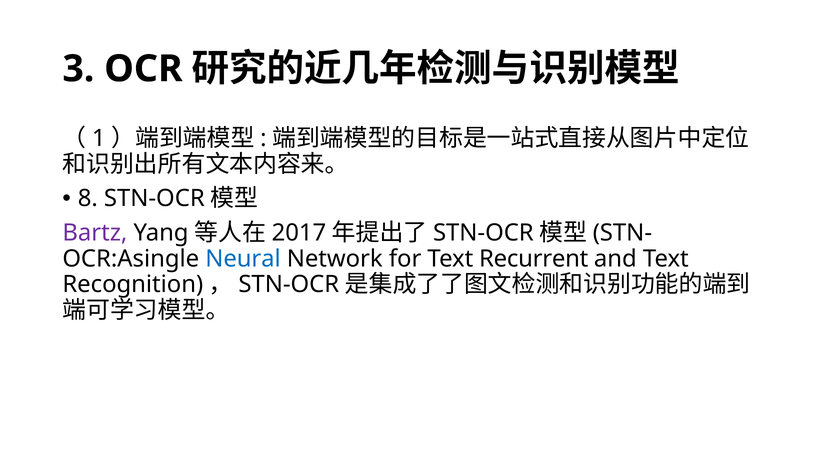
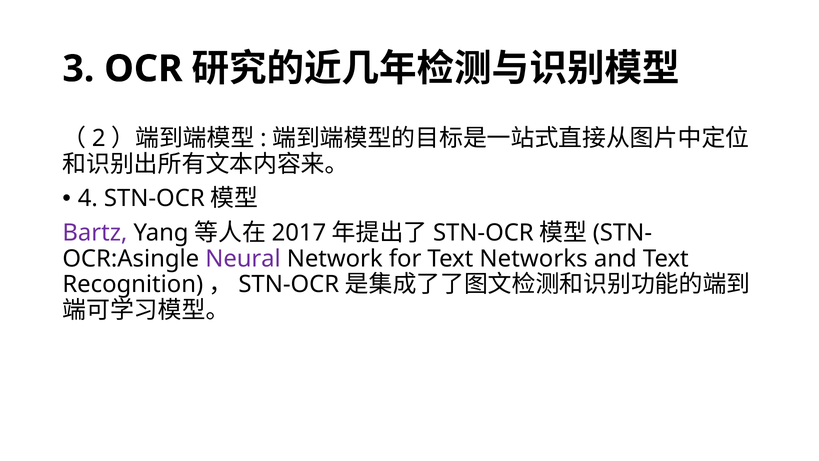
1: 1 -> 2 (99, 138)
8: 8 -> 4 (88, 198)
Neural colour: blue -> purple (243, 259)
Recurrent: Recurrent -> Networks (534, 259)
